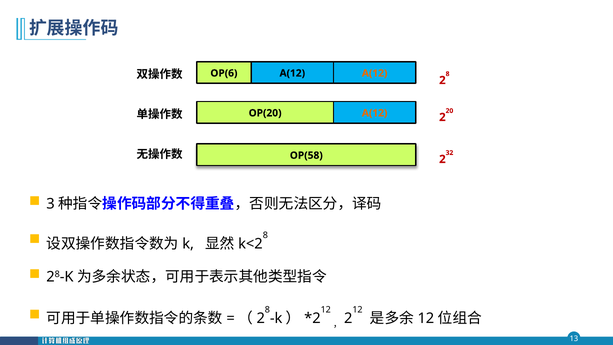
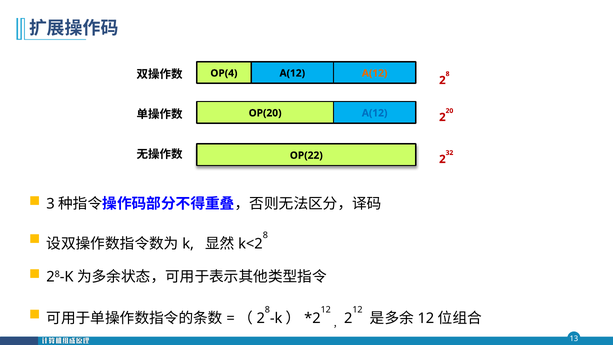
OP(6: OP(6 -> OP(4 (224, 73)
A(12 colour: orange -> blue (375, 113)
OP(58: OP(58 -> OP(22 (306, 155)
